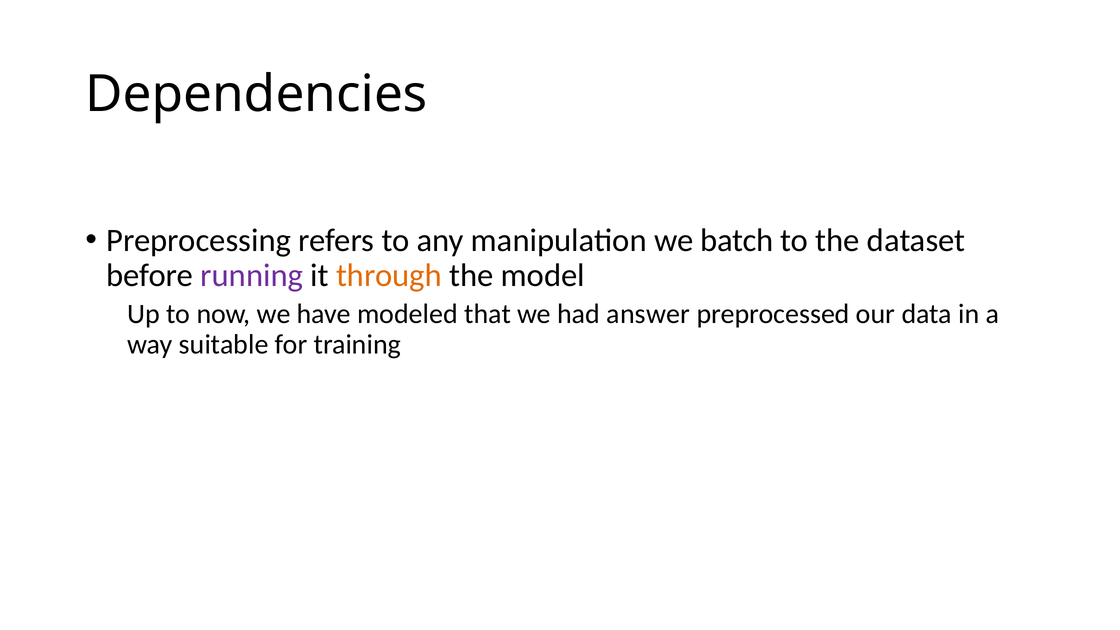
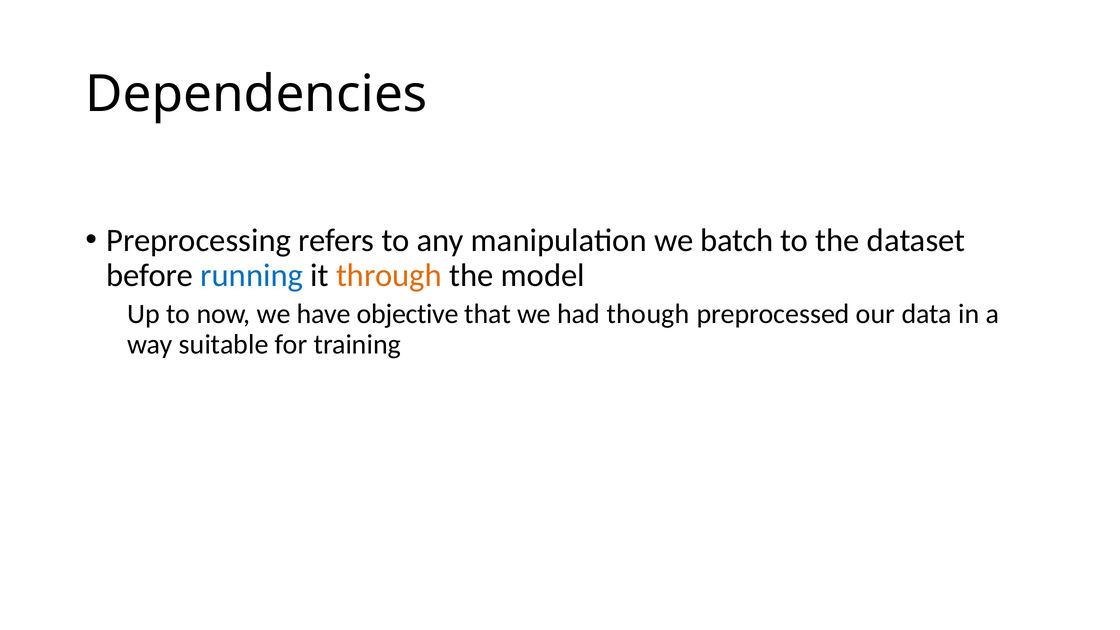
running colour: purple -> blue (252, 276)
modeled: modeled -> objective (408, 314)
answer: answer -> though (648, 314)
